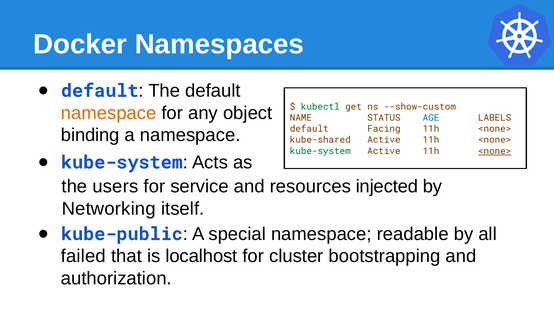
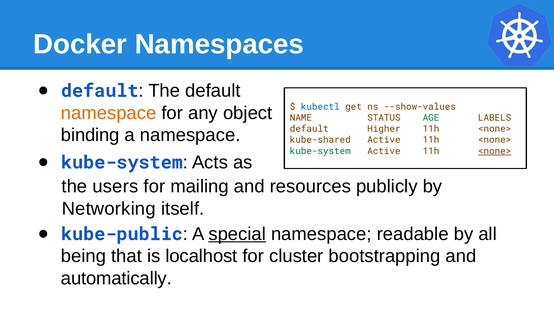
kubectl colour: green -> blue (320, 107)
--show-custom: --show-custom -> --show-values (420, 107)
AGE colour: blue -> green (431, 118)
Facing: Facing -> Higher (384, 129)
service: service -> mailing (200, 186)
injected: injected -> publicly (387, 186)
special underline: none -> present (237, 234)
failed: failed -> being (83, 256)
authorization: authorization -> automatically (116, 278)
